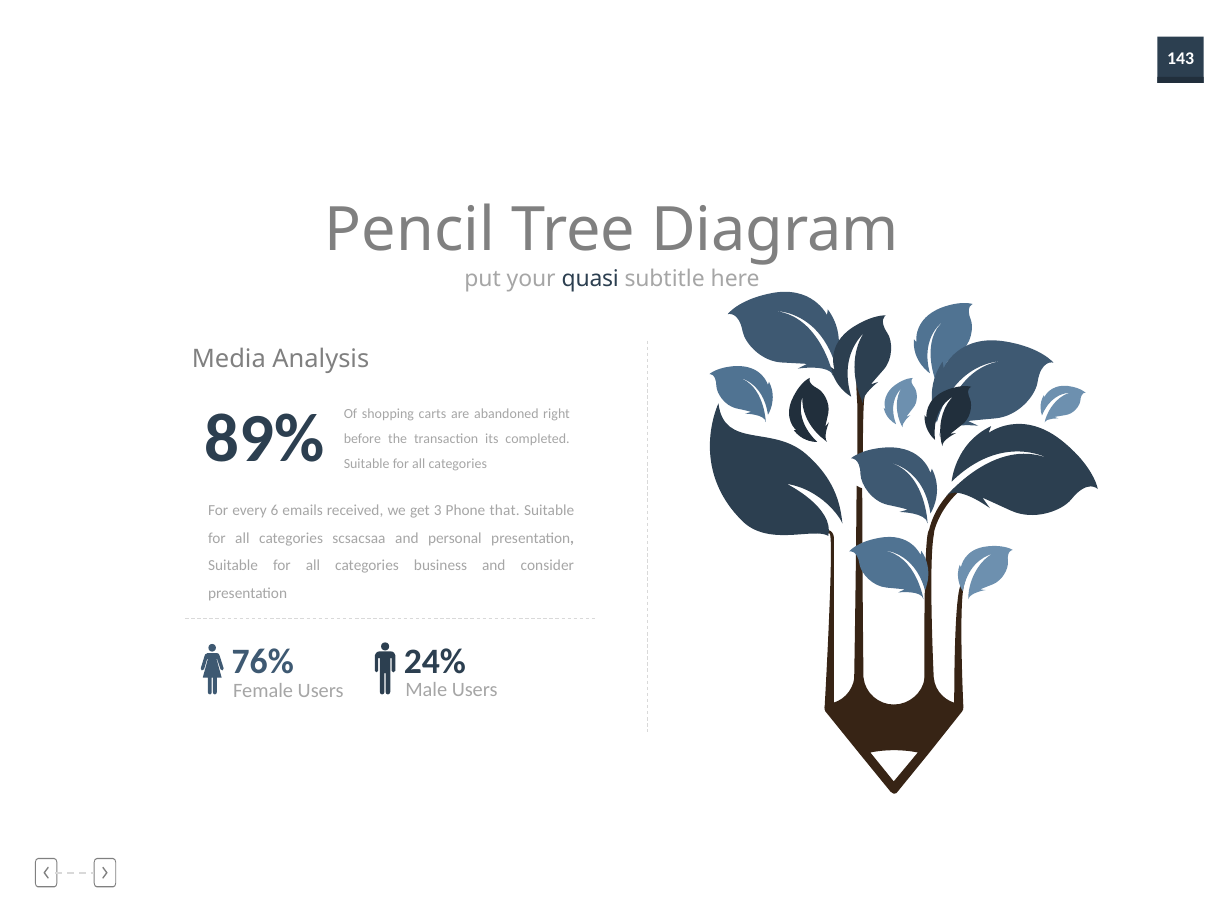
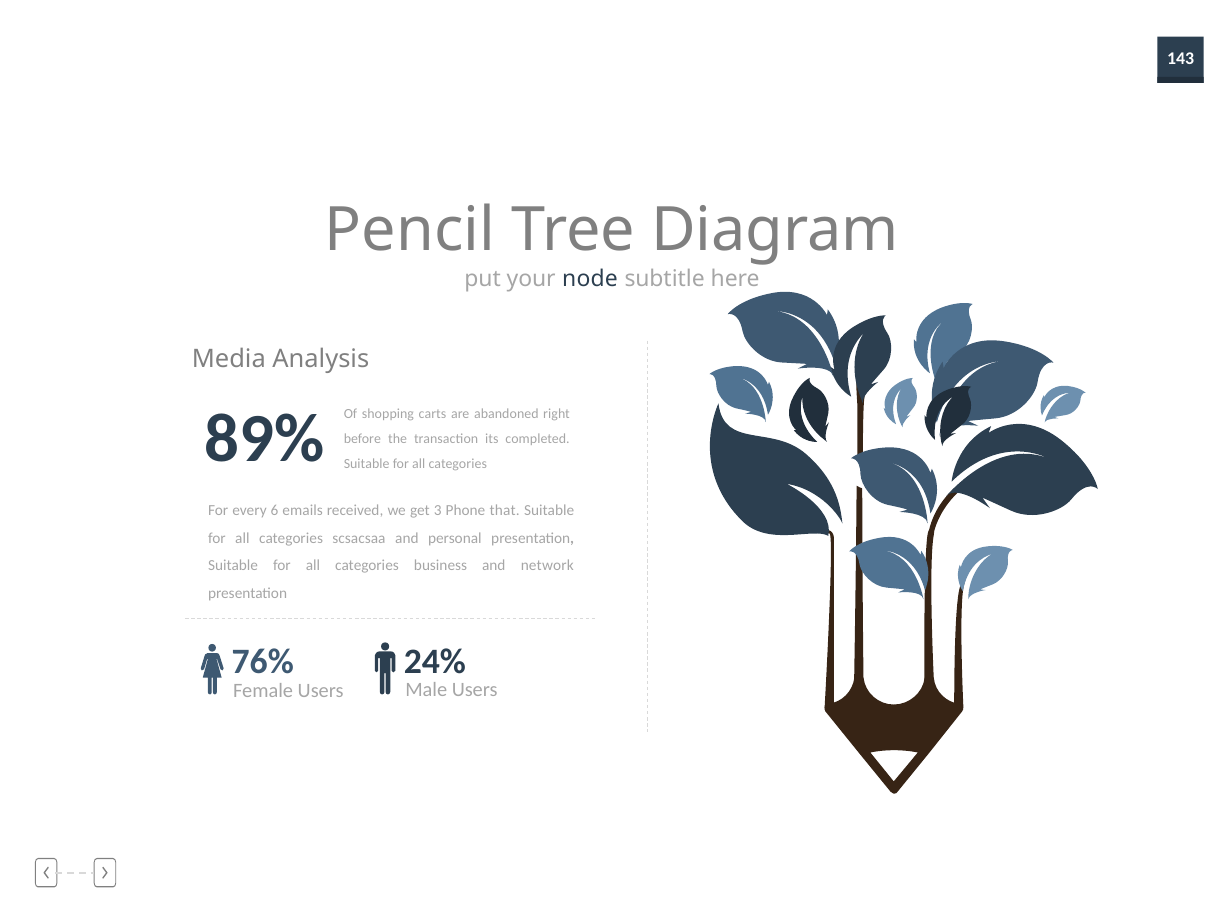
quasi: quasi -> node (590, 278)
consider: consider -> network (547, 566)
